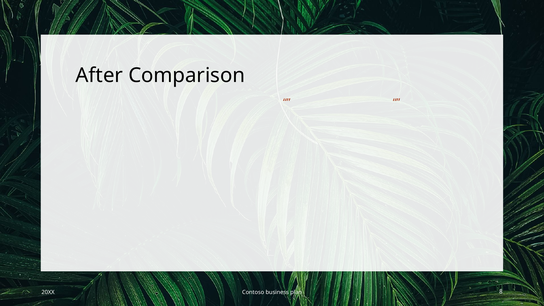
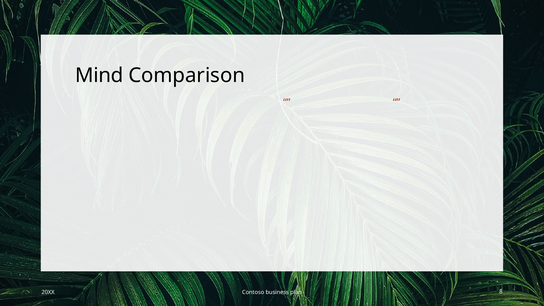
After: After -> Mind (99, 75)
